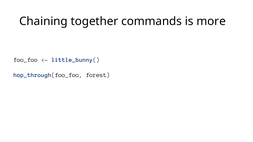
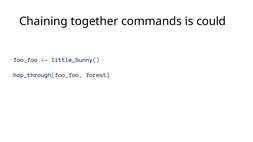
more: more -> could (211, 21)
